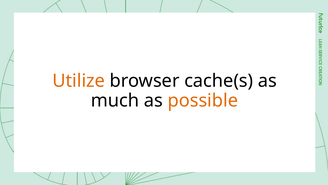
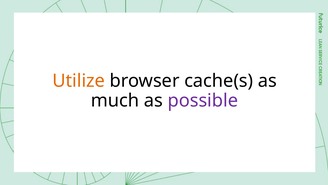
possible colour: orange -> purple (203, 100)
